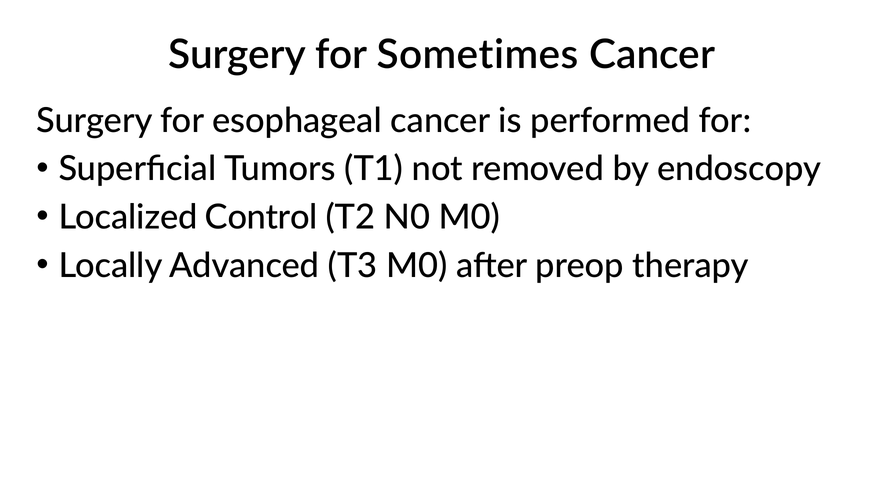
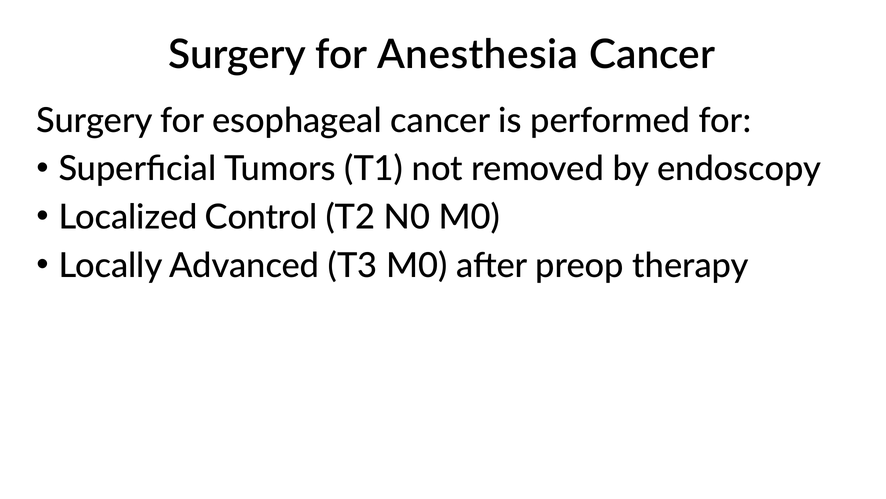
Sometimes: Sometimes -> Anesthesia (478, 55)
